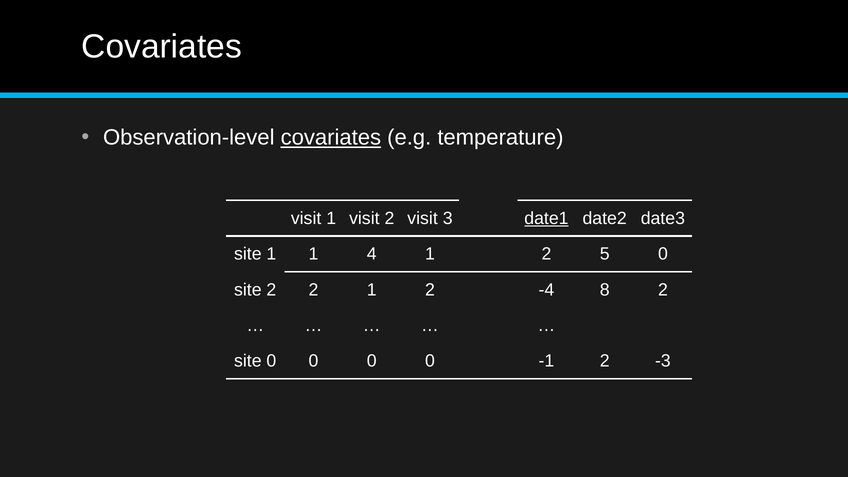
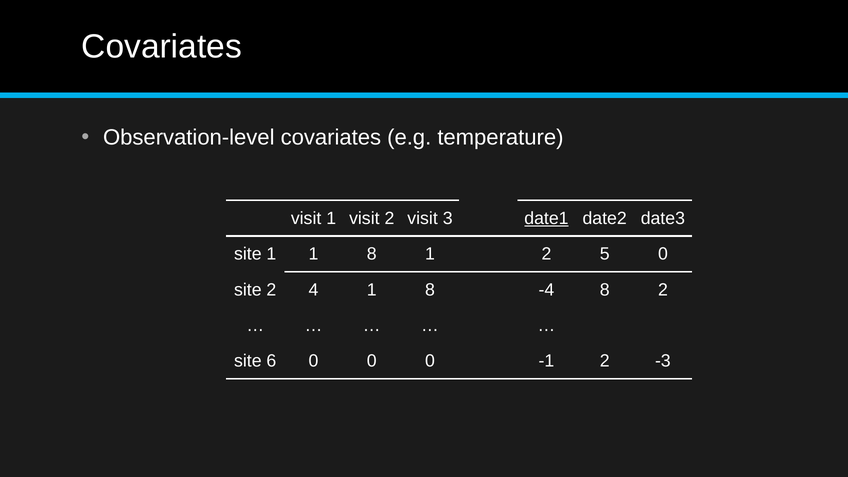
covariates underline: present -> none (331, 138)
1 1 4: 4 -> 8 (372, 254)
2 2: 2 -> 4 (314, 290)
2: 2 -> 8 (430, 290)
site 0: 0 -> 6 (271, 361)
